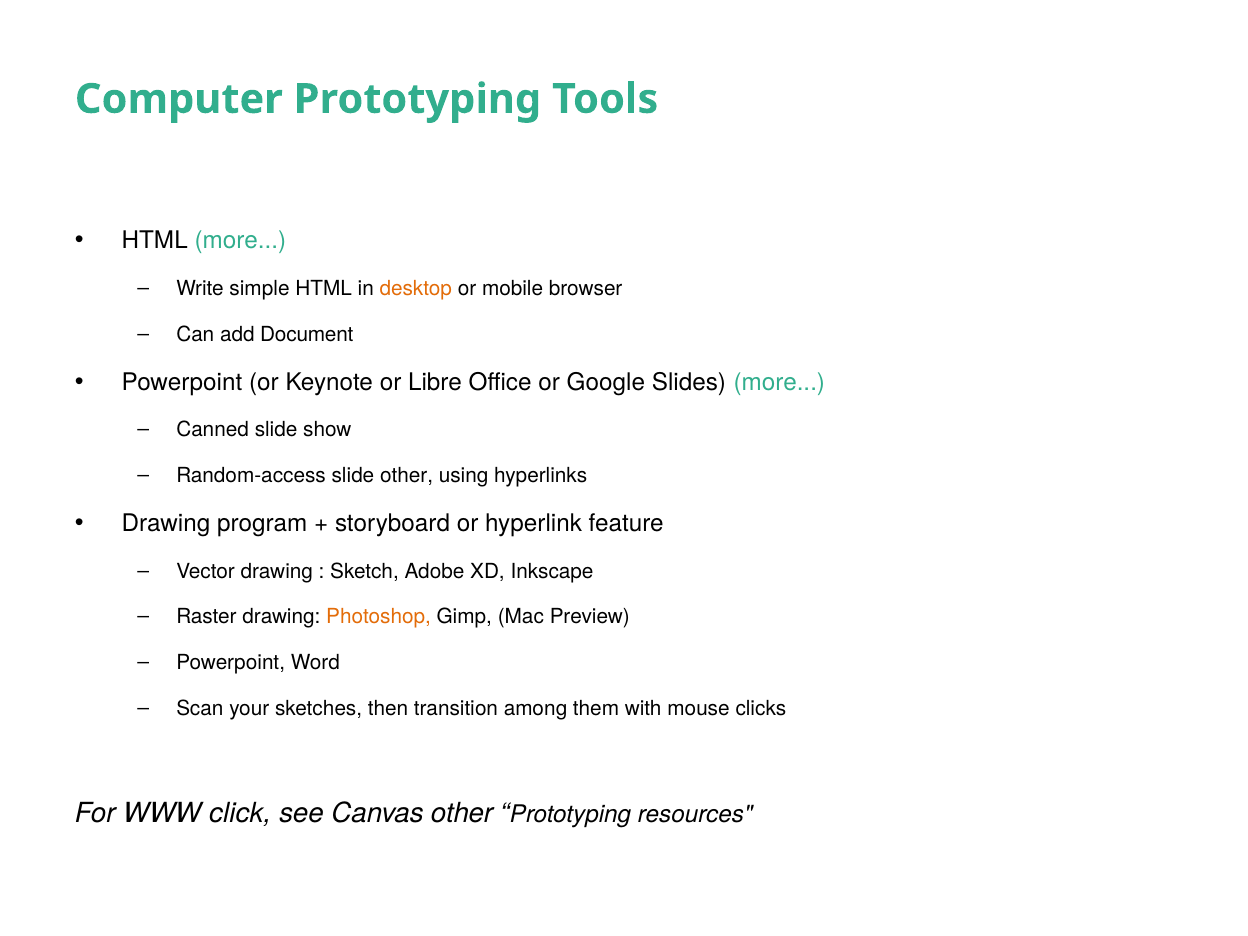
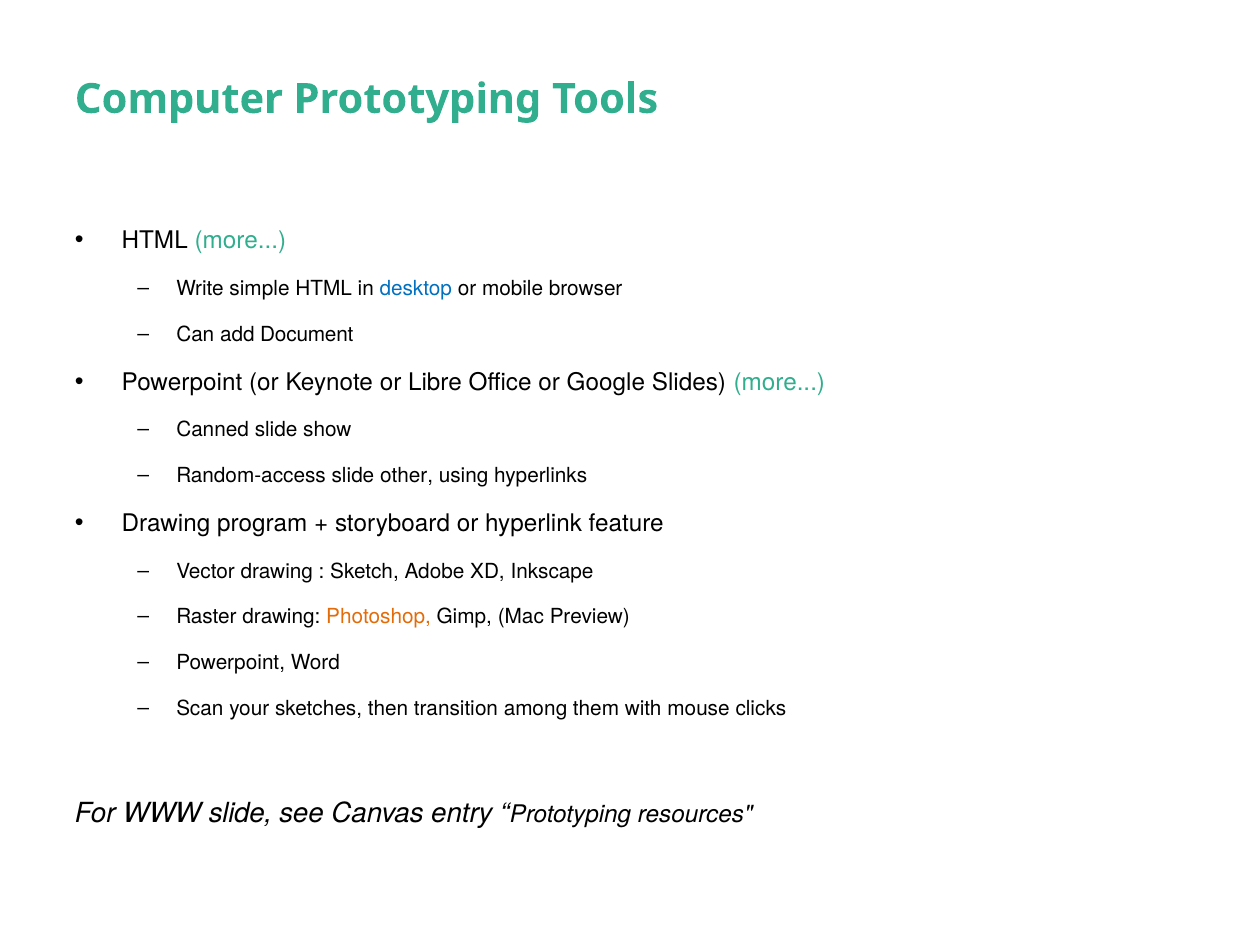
desktop colour: orange -> blue (416, 288)
WWW click: click -> slide (240, 813)
Canvas other: other -> entry (462, 813)
